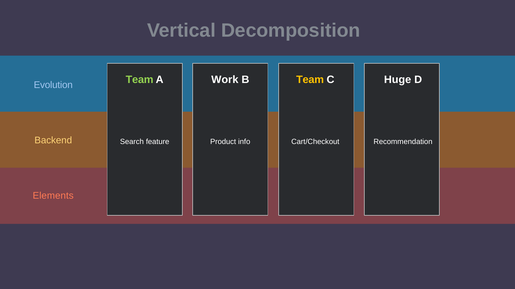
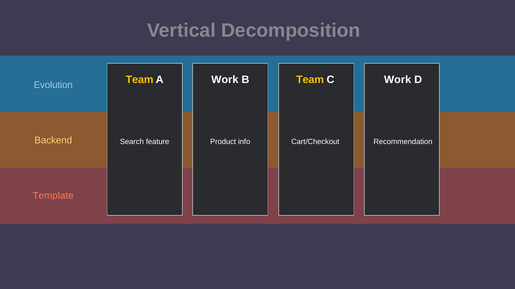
Team colour: light green -> yellow (140, 80)
Huge: Huge -> Work (398, 80)
Elements: Elements -> Template (53, 196)
